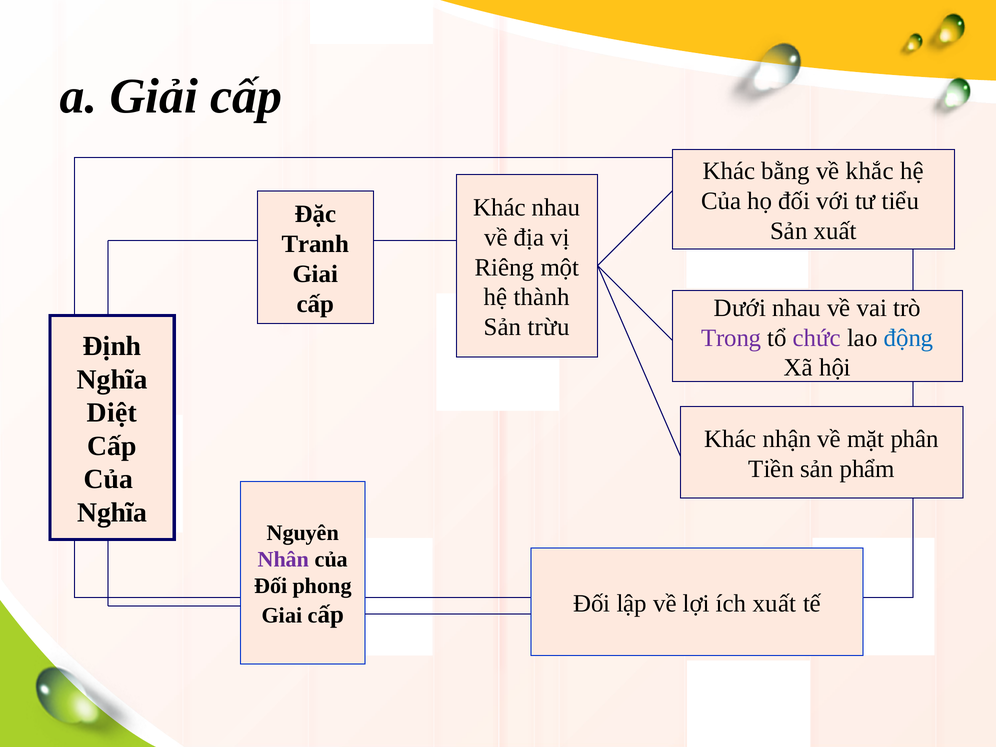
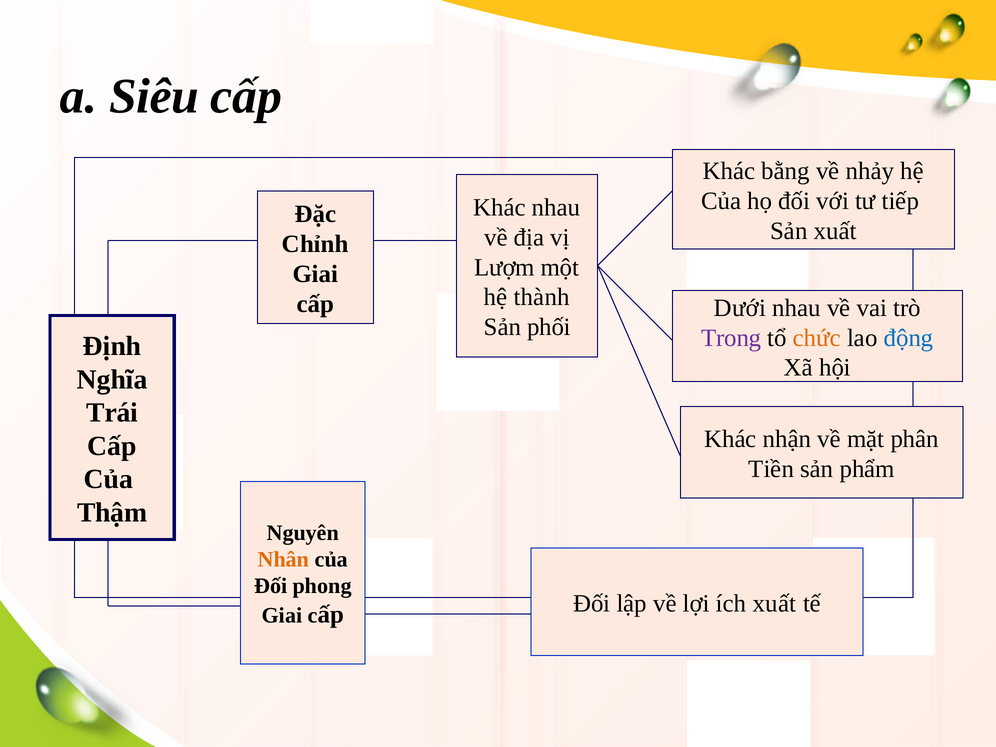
Giải: Giải -> Siêu (154, 96)
khắc: khắc -> nhảy (870, 171)
tiểu: tiểu -> tiếp (900, 201)
Tranh: Tranh -> Chỉnh (315, 244)
Riêng: Riêng -> Lượm (505, 267)
trừu: trừu -> phối (549, 327)
chức colour: purple -> orange (817, 338)
Diệt: Diệt -> Trái (112, 413)
Nghĩa: Nghĩa -> Thậm (112, 512)
Nhân colour: purple -> orange (284, 559)
